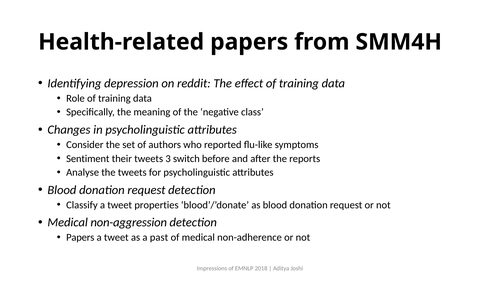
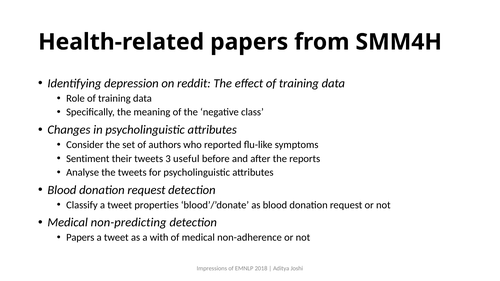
switch: switch -> useful (186, 159)
non-aggression: non-aggression -> non-predicting (129, 223)
past: past -> with (159, 238)
